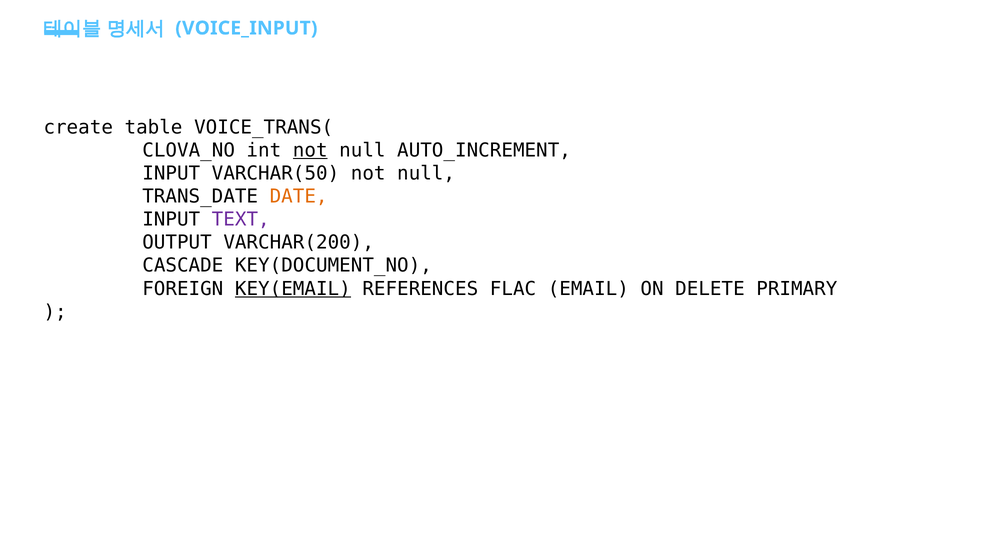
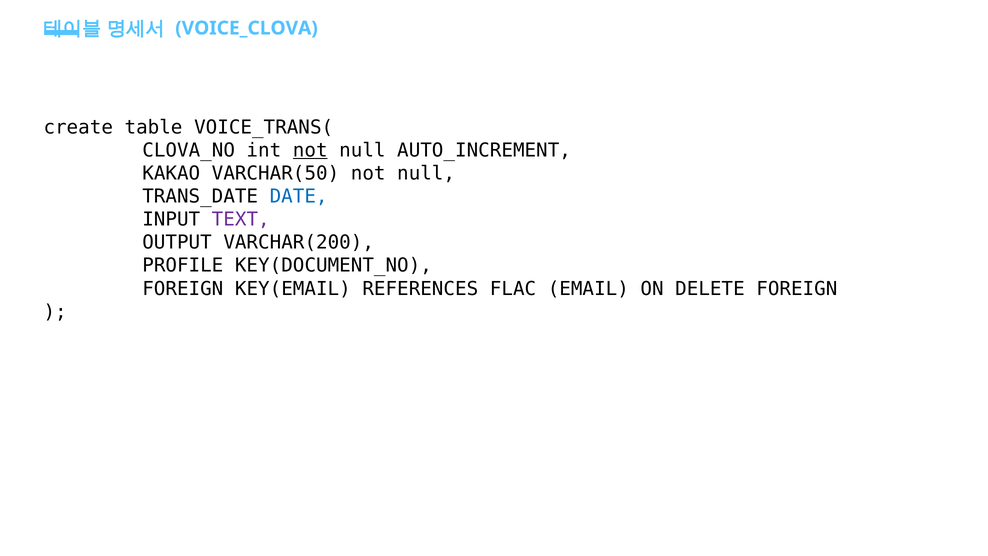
VOICE_INPUT: VOICE_INPUT -> VOICE_CLOVA (247, 28)
INPUT: INPUT -> KAKAO (171, 173)
DATE colour: orange -> blue (299, 196)
CASCADE: CASCADE -> PROFILE (183, 266)
KEY(EMAIL underline: present -> none (293, 289)
DELETE PRIMARY: PRIMARY -> FOREIGN (797, 289)
